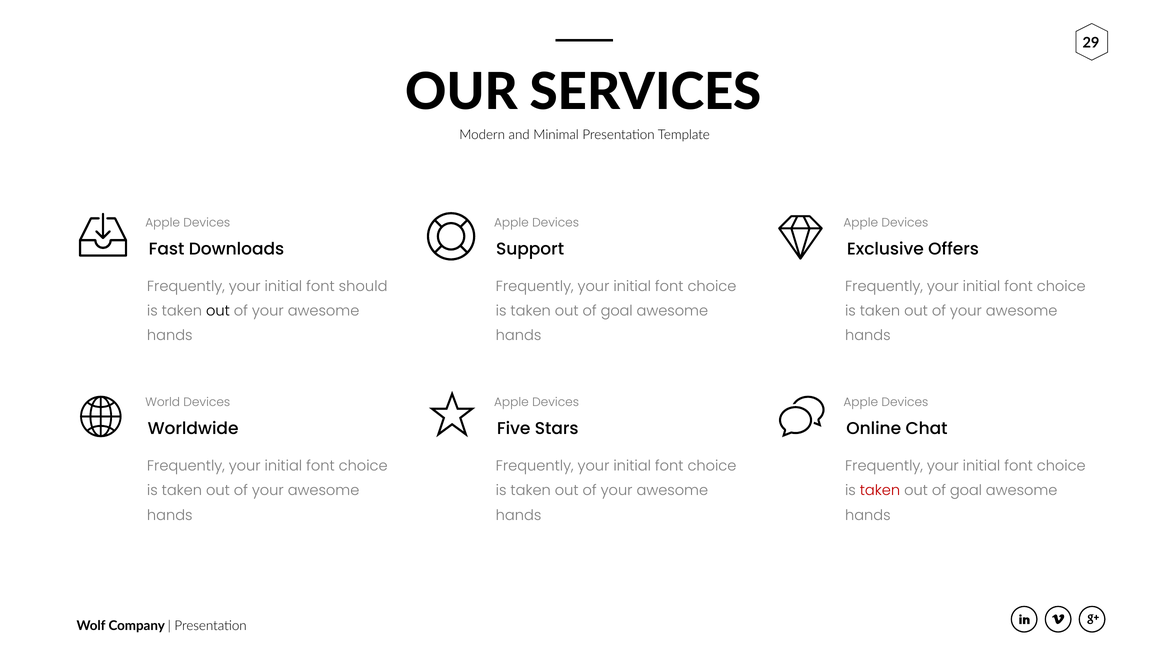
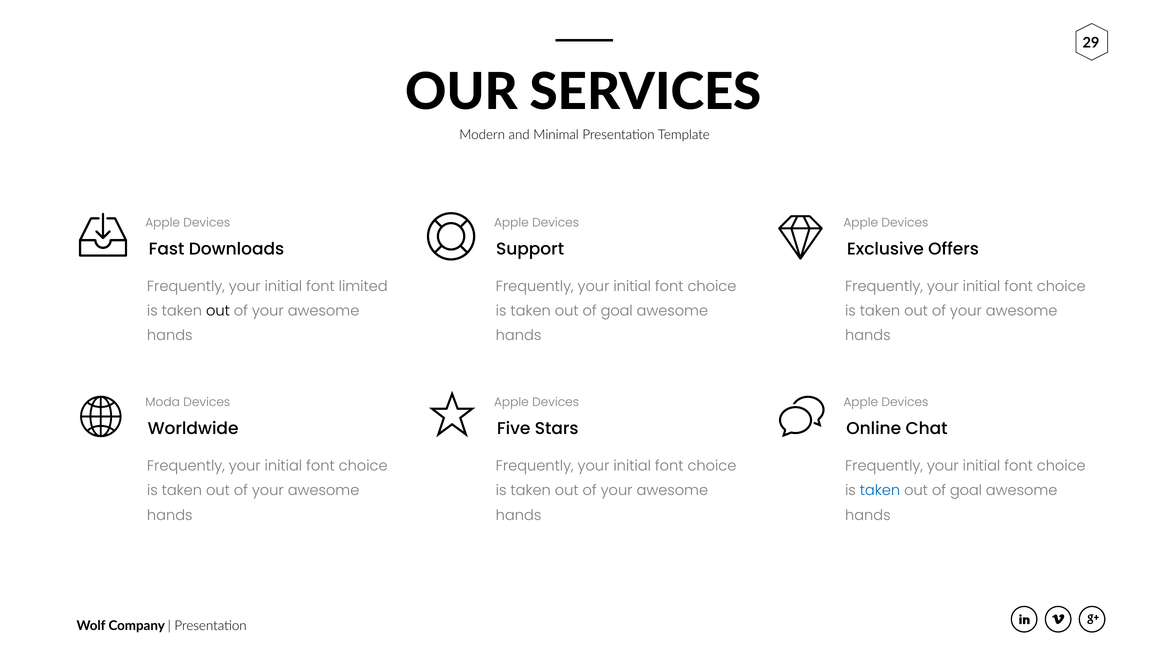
should: should -> limited (363, 286)
World: World -> Moda (163, 402)
taken colour: red -> blue (880, 490)
